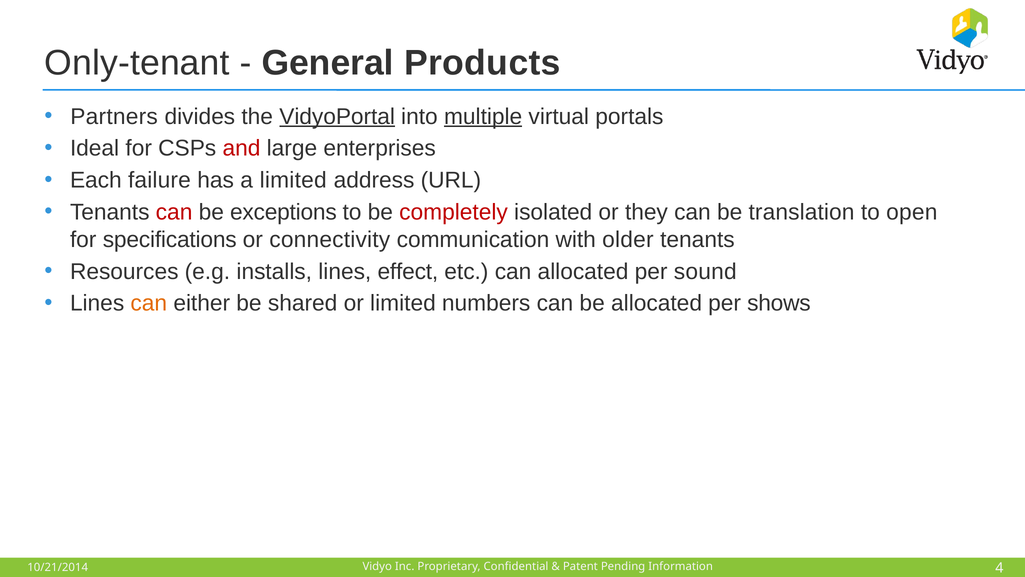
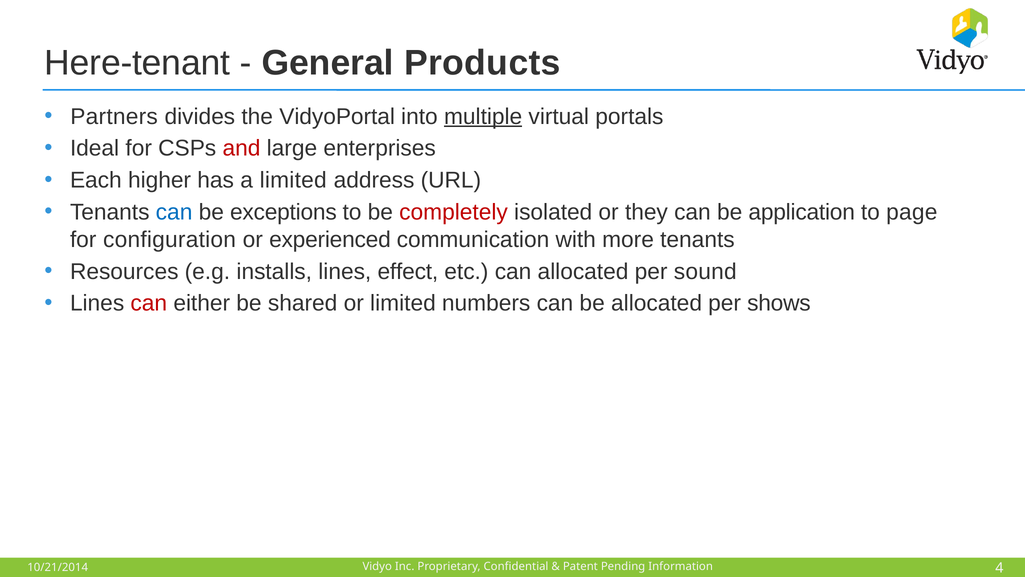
Only-tenant: Only-tenant -> Here-tenant (137, 63)
VidyoPortal underline: present -> none (337, 116)
failure: failure -> higher (160, 180)
can colour: red -> blue (174, 212)
translation: translation -> application (802, 212)
open: open -> page (912, 212)
specifications: specifications -> configuration (170, 239)
connectivity: connectivity -> experienced (330, 239)
older: older -> more (628, 239)
can colour: orange -> red (149, 303)
